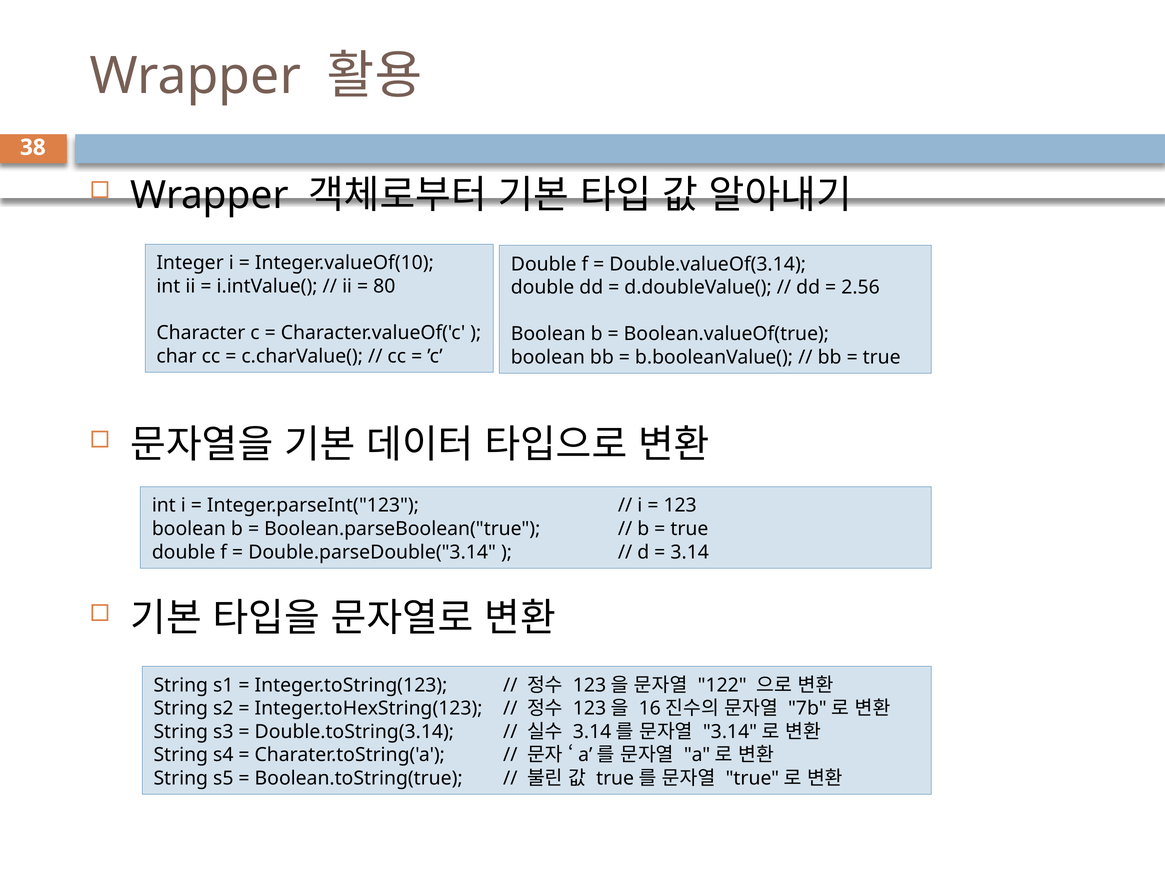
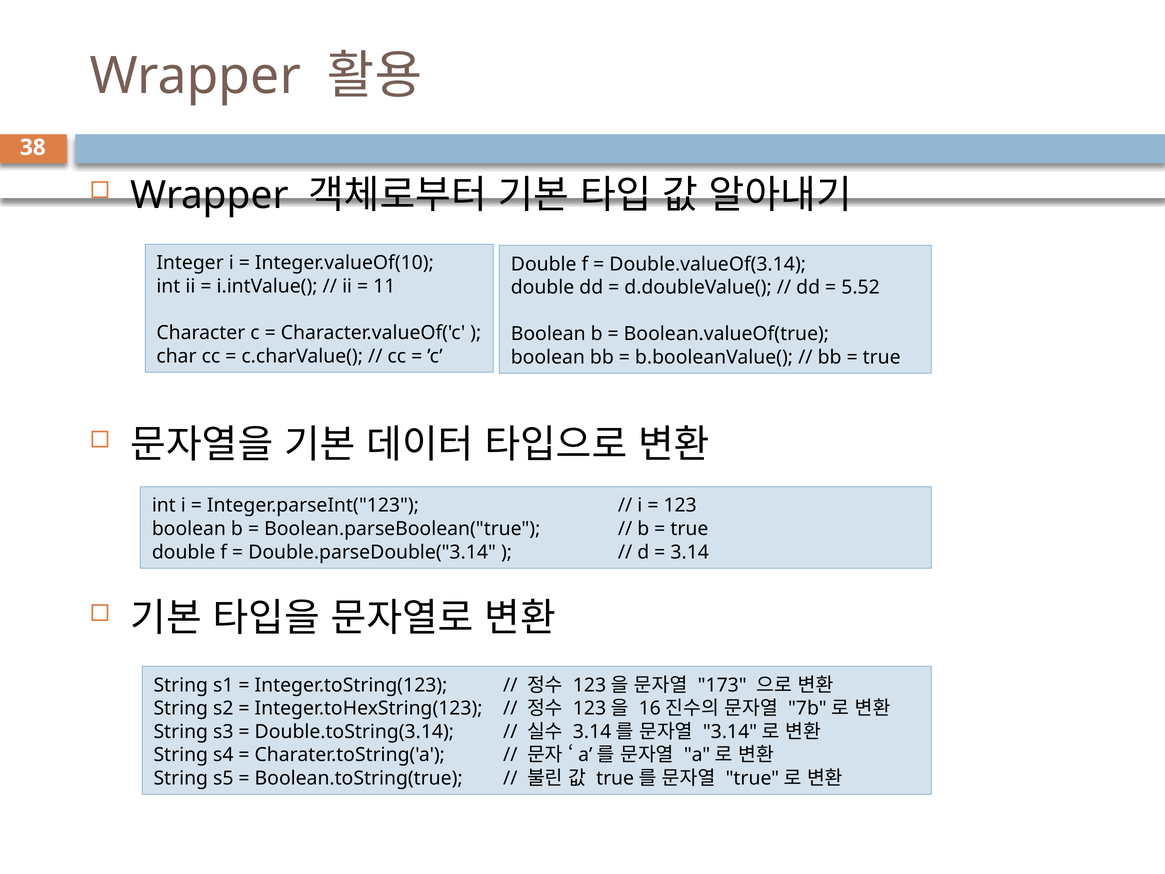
80: 80 -> 11 (384, 286)
2.56: 2.56 -> 5.52 (861, 287)
122: 122 -> 173 (722, 685)
